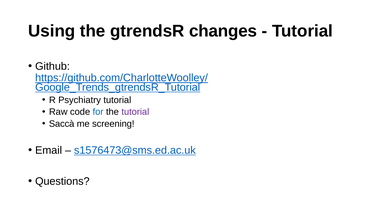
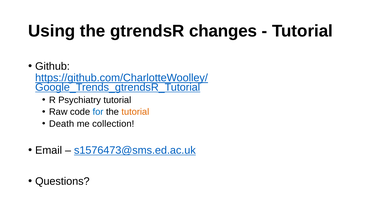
tutorial colour: purple -> orange (135, 112)
Saccà: Saccà -> Death (62, 124)
screening: screening -> collection (113, 124)
